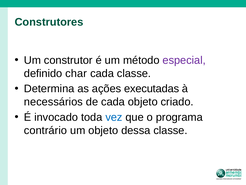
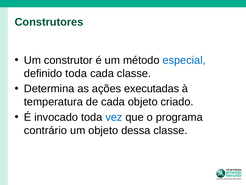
especial colour: purple -> blue (184, 60)
definido char: char -> toda (76, 73)
necessários: necessários -> temperatura (53, 102)
